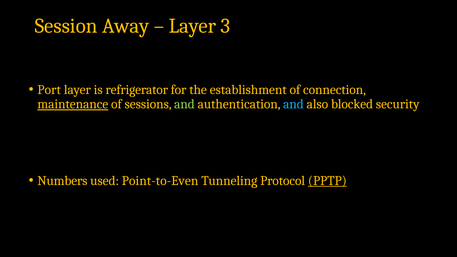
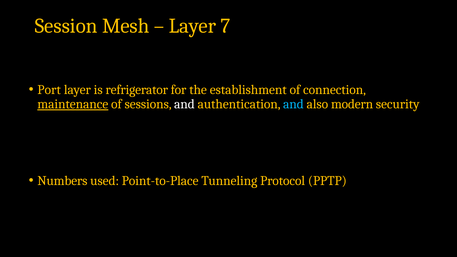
Away: Away -> Mesh (126, 26)
3: 3 -> 7 (226, 26)
and colour: light green -> white (184, 104)
blocked: blocked -> modern (352, 104)
Point-to-Even: Point-to-Even -> Point-to-Place (160, 181)
PPTP underline: present -> none (327, 181)
